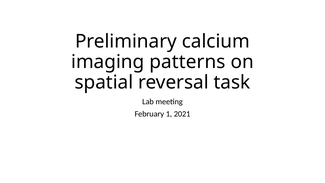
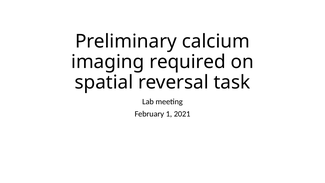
patterns: patterns -> required (187, 62)
